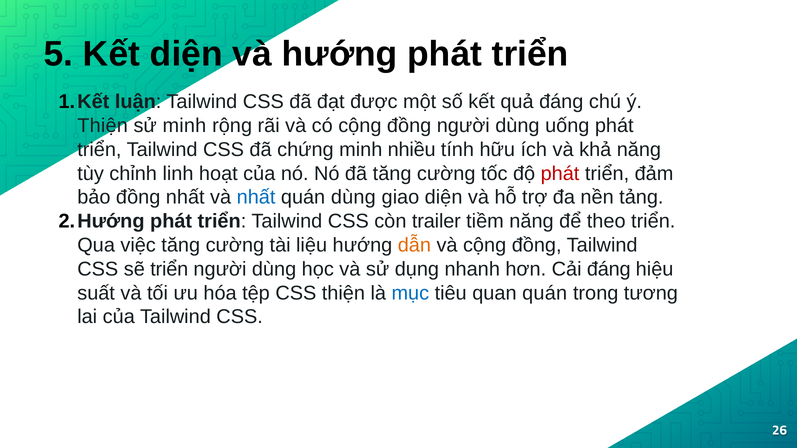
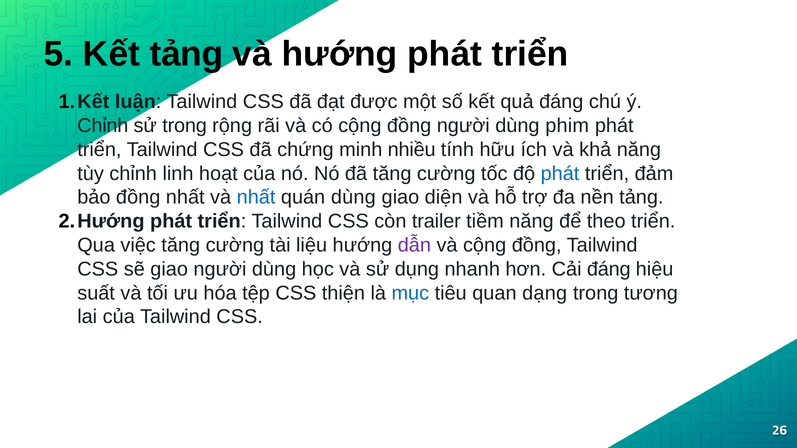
Kết diện: diện -> tảng (186, 54)
Thiện: Thiện -> Chỉnh (103, 126)
sử minh: minh -> trong (185, 126)
uống: uống -> phim (567, 126)
phát colour: red -> blue (560, 174)
dẫn colour: orange -> purple (414, 245)
sẽ triển: triển -> giao (169, 269)
quan quán: quán -> dạng (545, 293)
